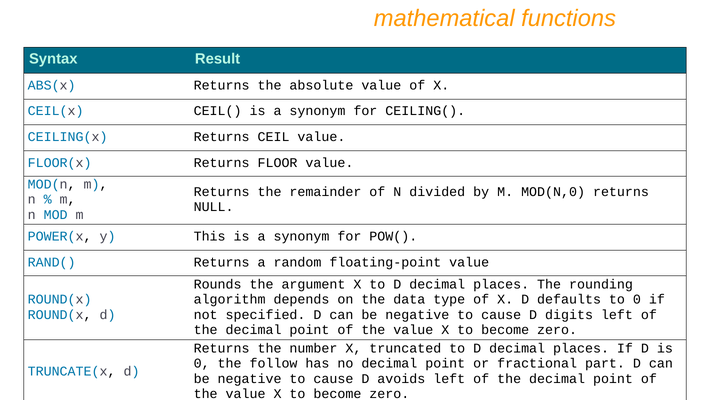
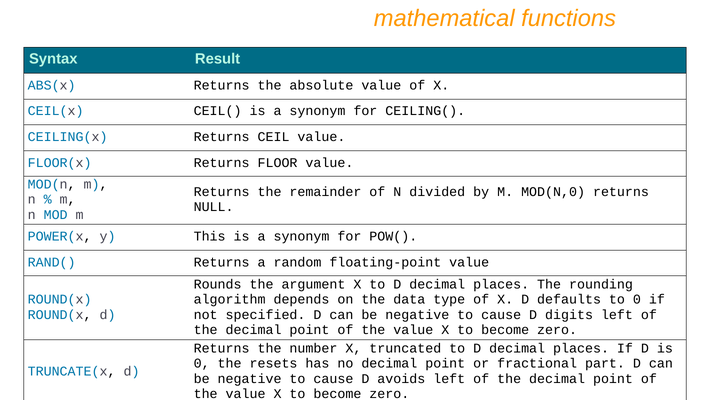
follow: follow -> resets (274, 363)
